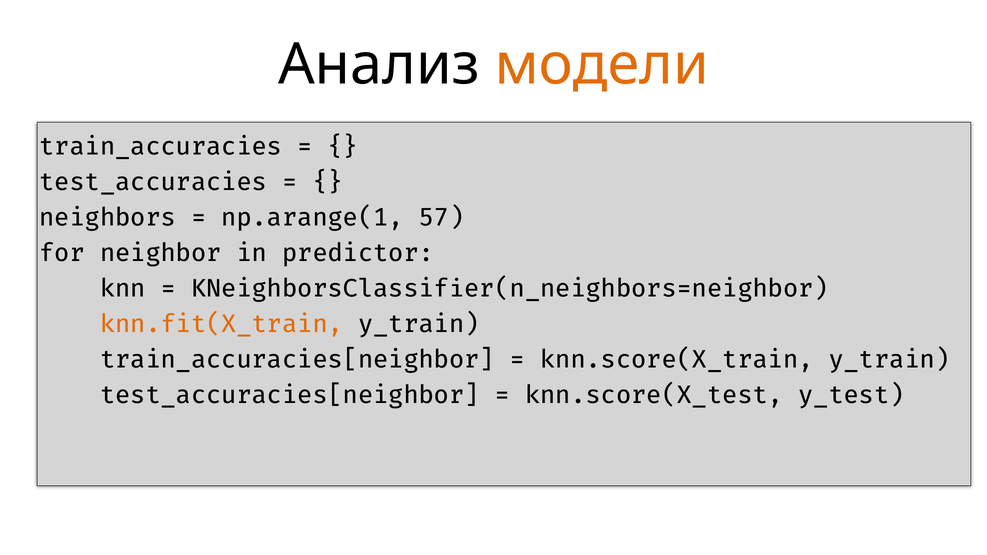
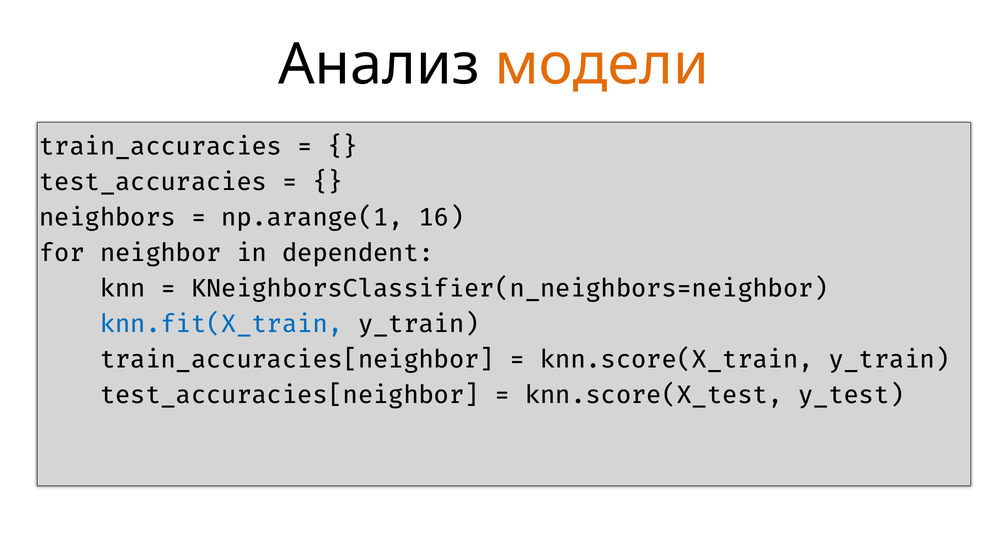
57: 57 -> 16 (442, 218)
predictor: predictor -> dependent (358, 253)
knn.fit(X_train colour: orange -> blue (221, 324)
